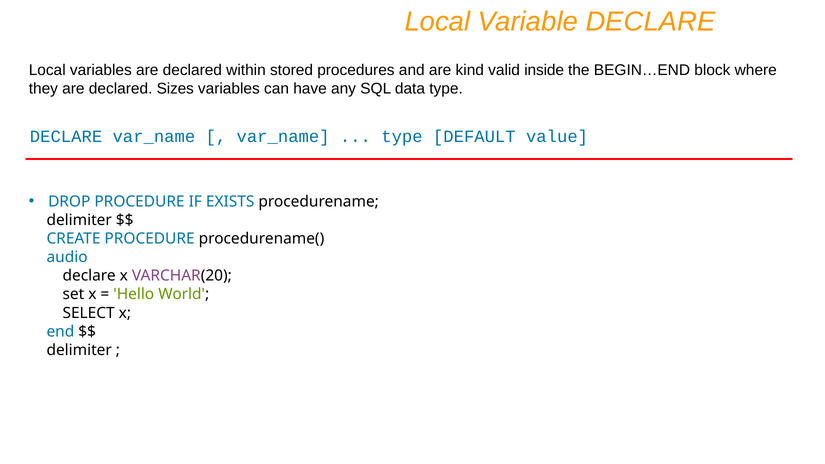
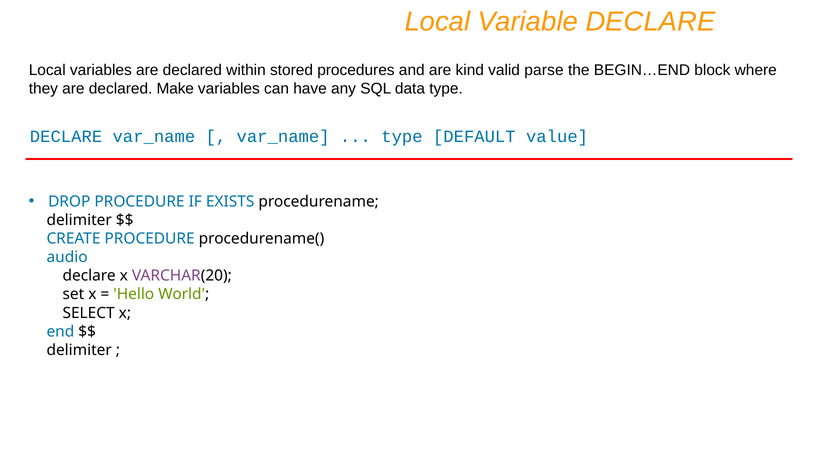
inside: inside -> parse (544, 70)
Sizes: Sizes -> Make (175, 89)
